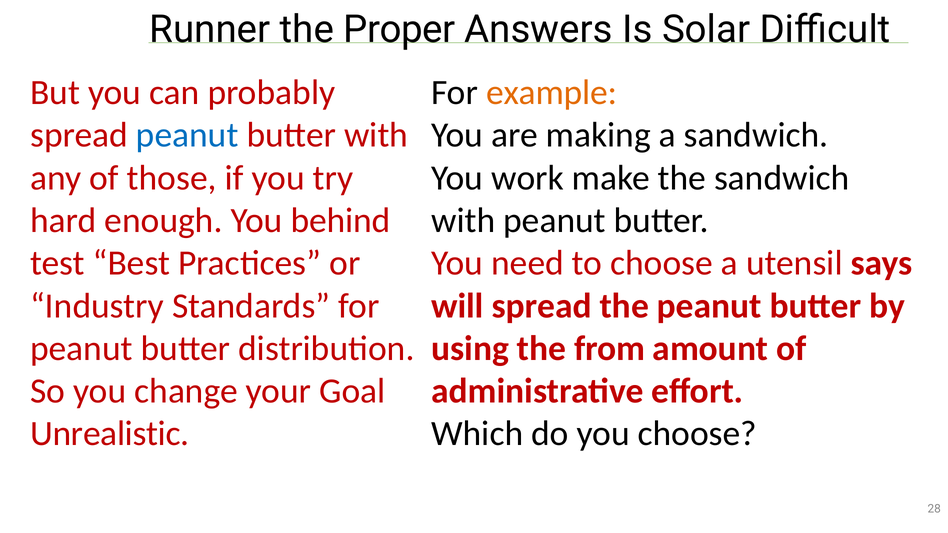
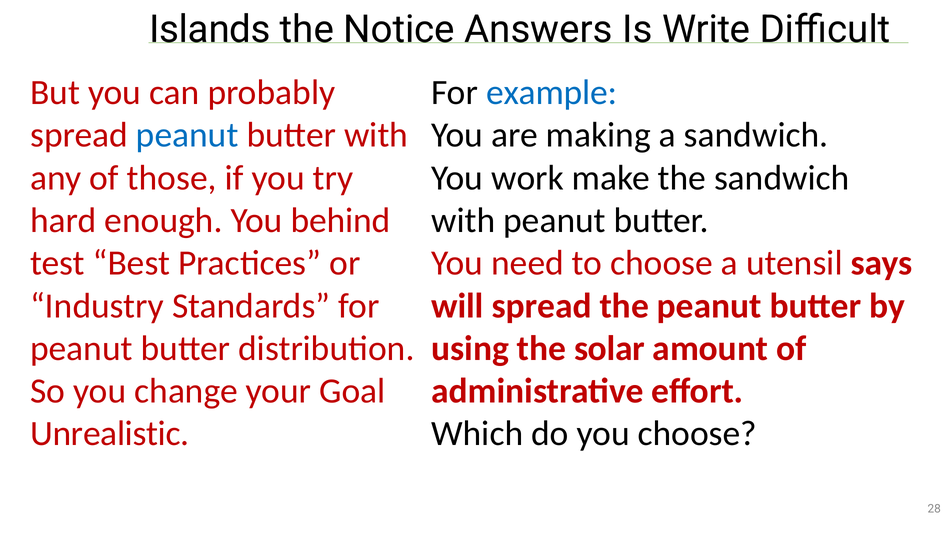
Runner: Runner -> Islands (210, 29)
Proper: Proper -> Notice (399, 29)
Solar: Solar -> Write (706, 29)
example colour: orange -> blue (552, 93)
from: from -> solar (610, 349)
